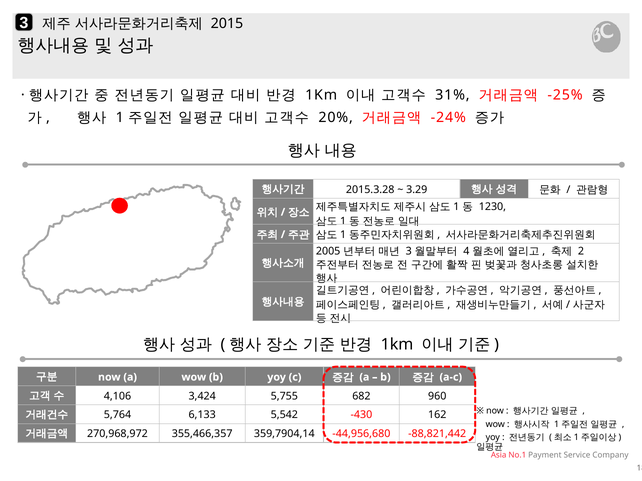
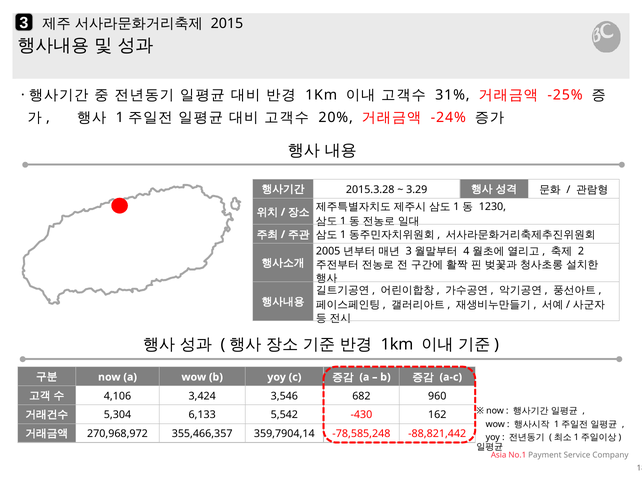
5,755: 5,755 -> 3,546 (284, 397)
5,764: 5,764 -> 5,304 (117, 415)
-44,956,680: -44,956,680 -> -78,585,248 (361, 434)
